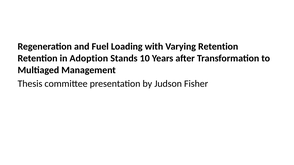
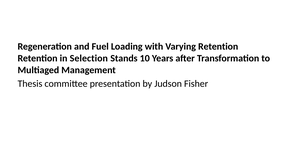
Adoption: Adoption -> Selection (89, 58)
